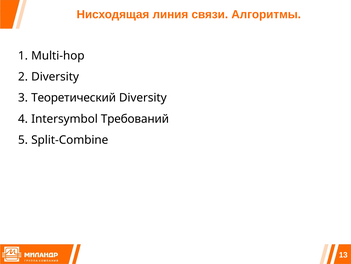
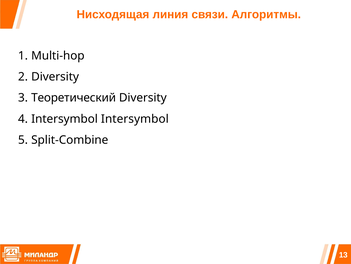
Intersymbol Требований: Требований -> Intersymbol (135, 119)
